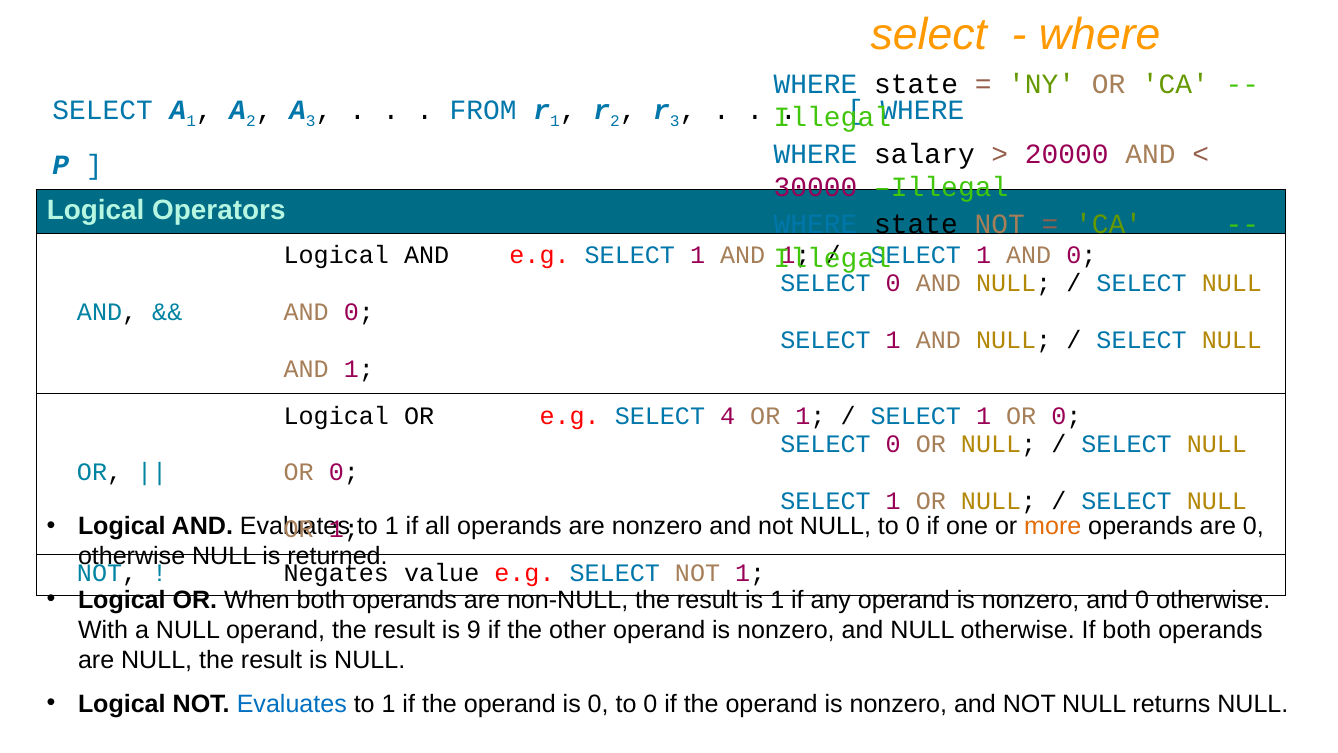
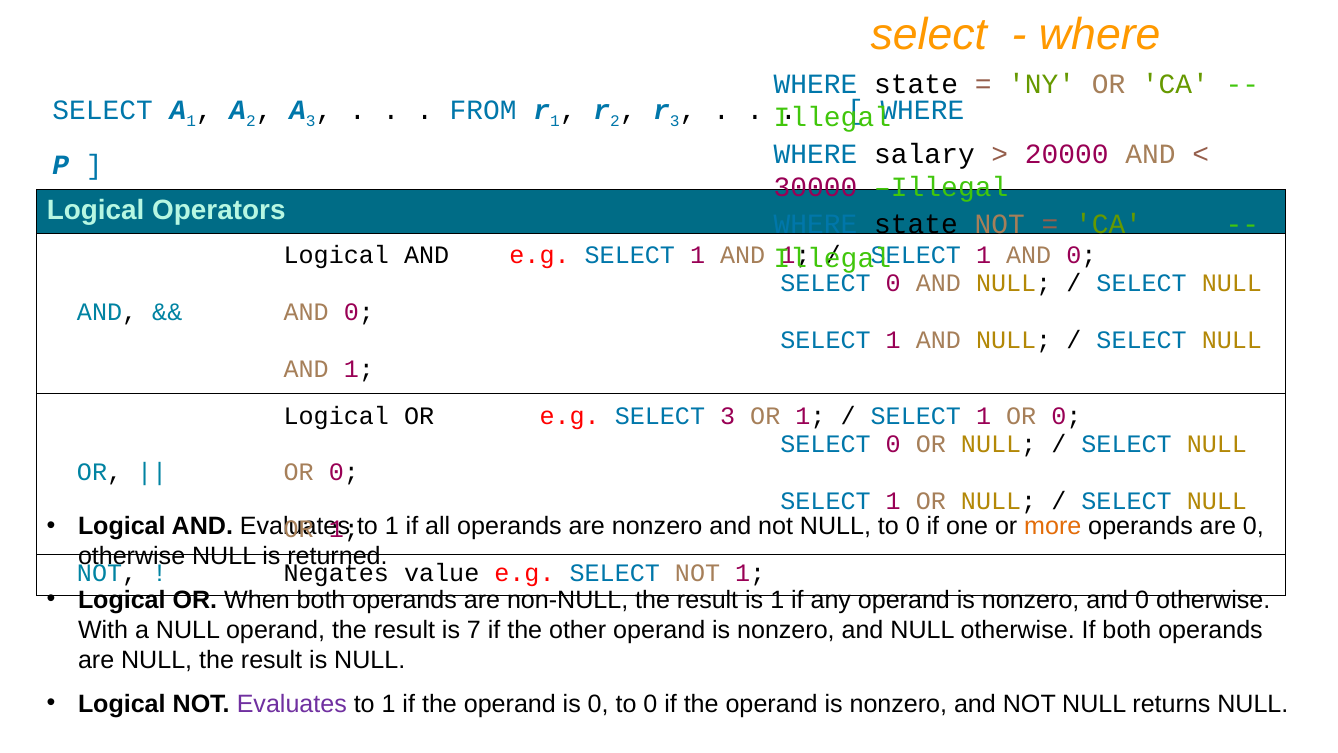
SELECT 4: 4 -> 3 (728, 416)
9: 9 -> 7 (474, 630)
Evaluates colour: blue -> purple (292, 703)
